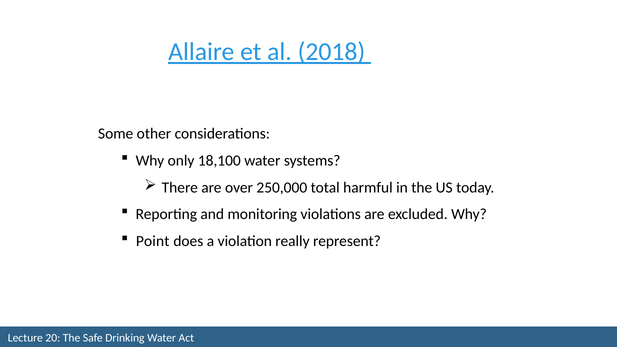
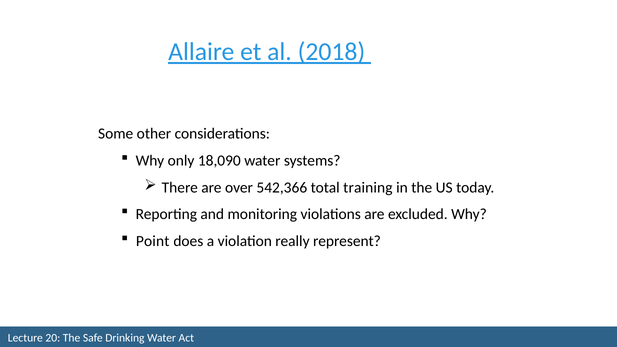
18,100: 18,100 -> 18,090 (219, 161)
250,000: 250,000 -> 542,366 (282, 187)
harmful: harmful -> training (368, 187)
